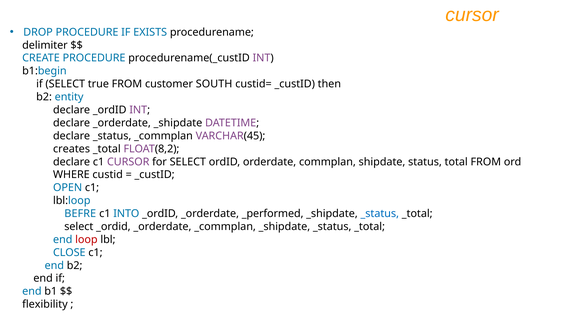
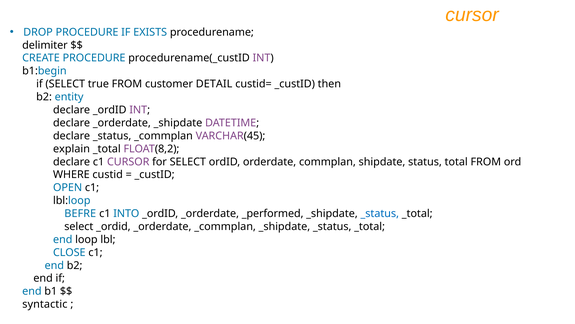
SOUTH: SOUTH -> DETAIL (214, 84)
creates: creates -> explain (72, 149)
loop colour: red -> black (86, 239)
flexibility: flexibility -> syntactic (45, 304)
